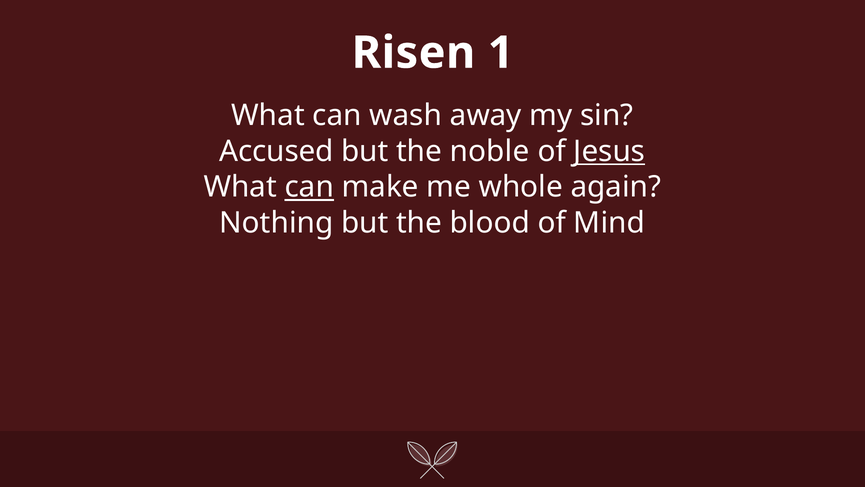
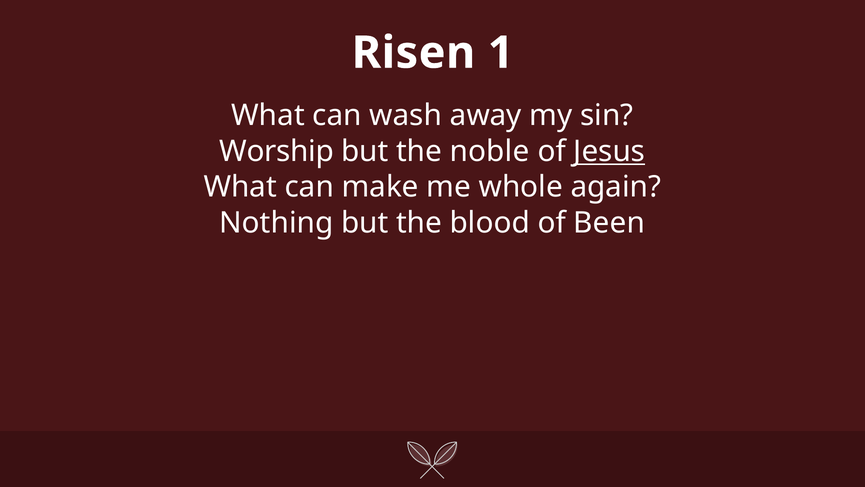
Accused: Accused -> Worship (277, 151)
can underline: present -> none (309, 187)
Mind: Mind -> Been (609, 223)
